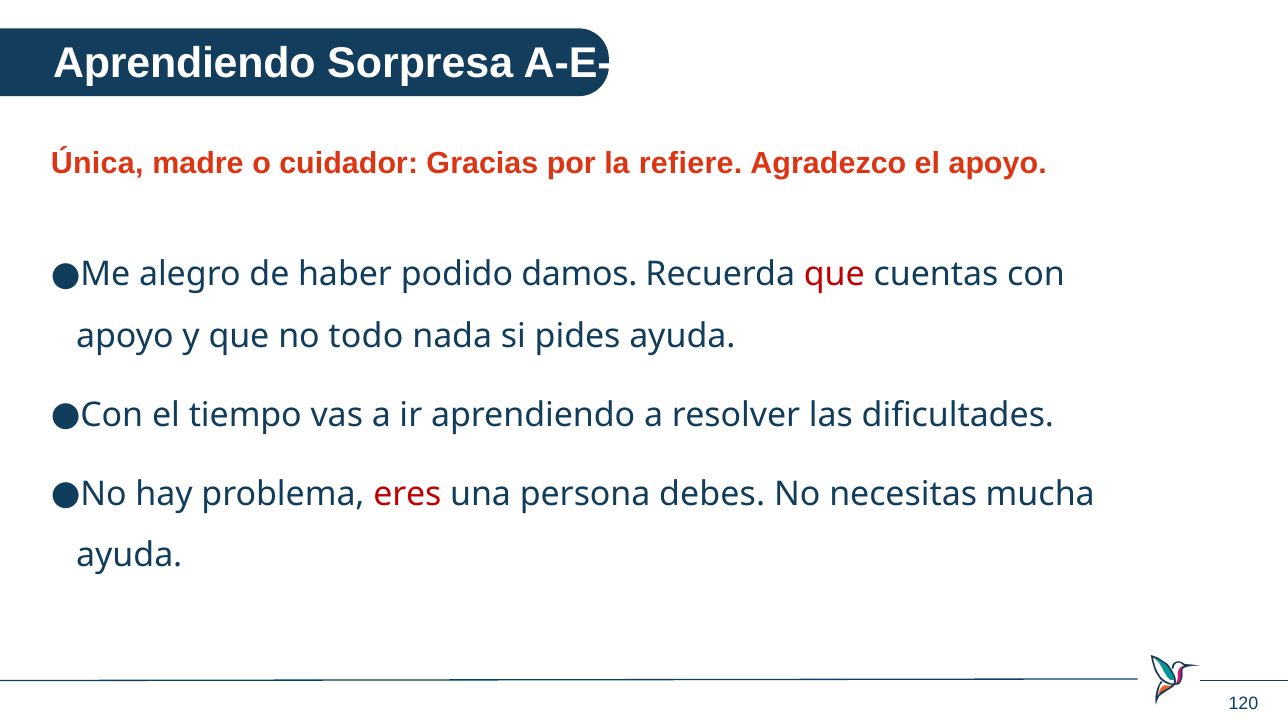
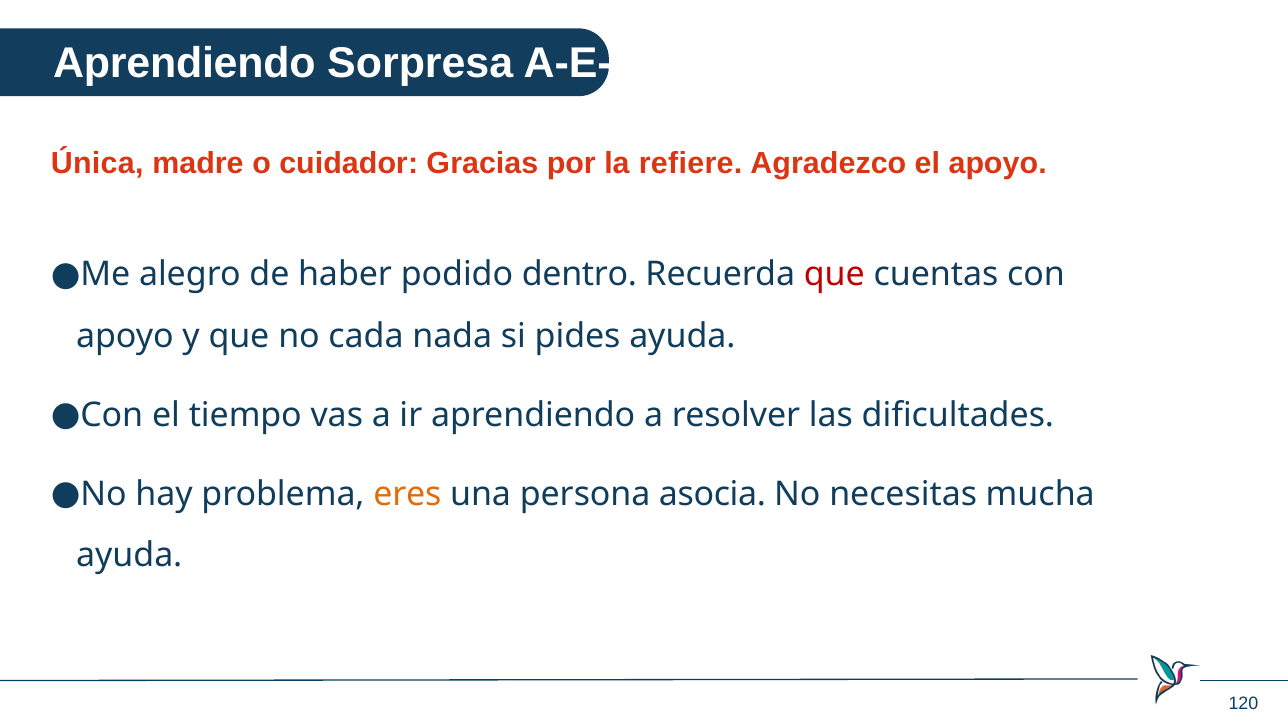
damos: damos -> dentro (579, 274)
todo: todo -> cada (366, 336)
eres colour: red -> orange (407, 494)
debes: debes -> asocia (712, 494)
